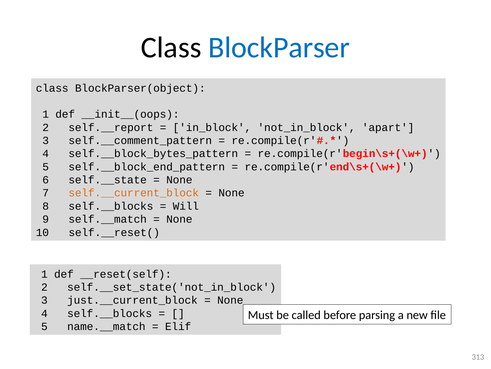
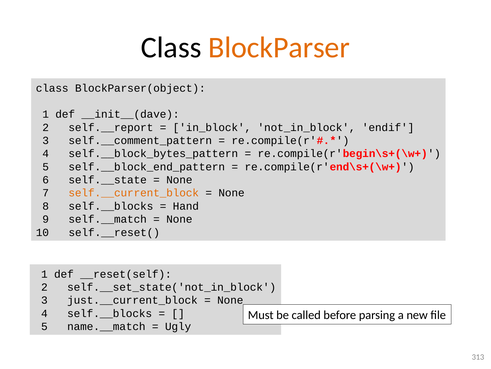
BlockParser colour: blue -> orange (279, 48)
__init__(oops: __init__(oops -> __init__(dave (130, 114)
apart: apart -> endif (388, 127)
Will: Will -> Hand (186, 206)
Elif: Elif -> Ugly (178, 326)
